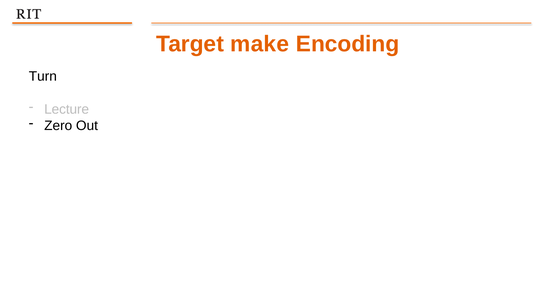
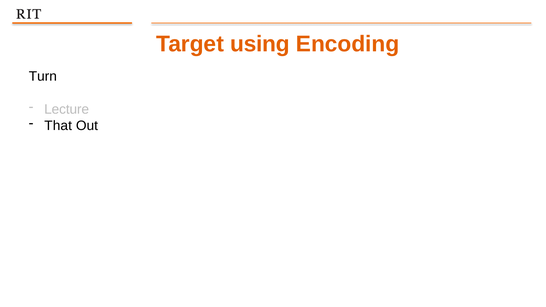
make: make -> using (260, 44)
Zero: Zero -> That (58, 126)
